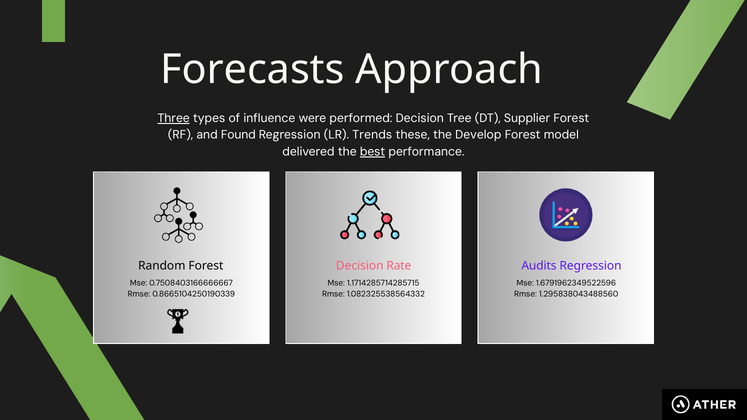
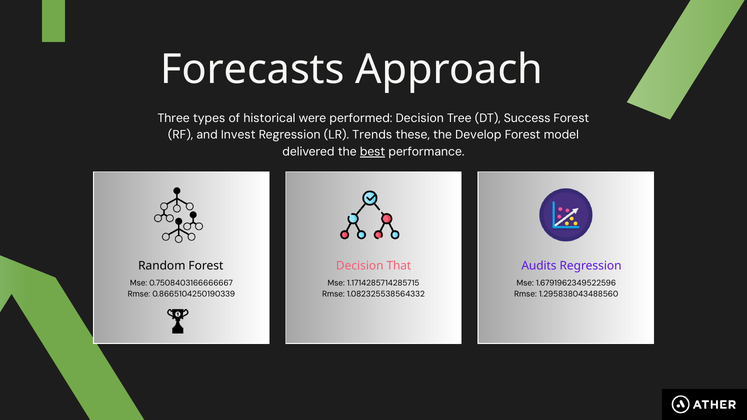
Three underline: present -> none (174, 118)
influence: influence -> historical (269, 118)
Supplier: Supplier -> Success (527, 118)
Found: Found -> Invest (238, 135)
Rate: Rate -> That (399, 266)
